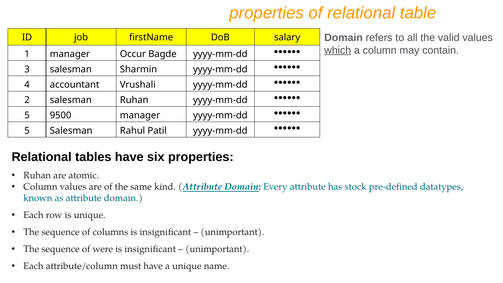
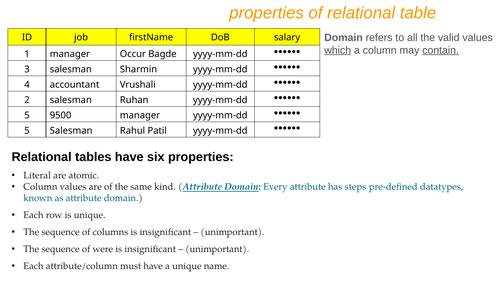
contain underline: none -> present (441, 50)
Ruhan: Ruhan -> Literal (37, 176)
stock: stock -> steps (356, 187)
